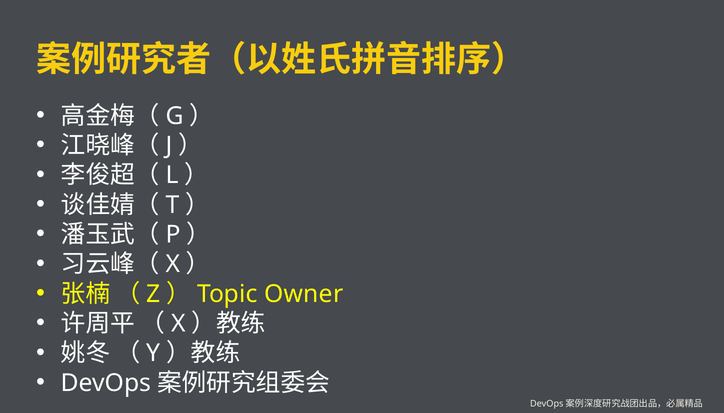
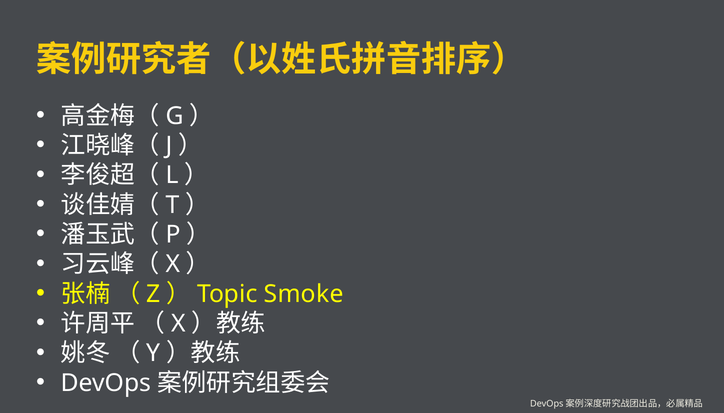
Owner: Owner -> Smoke (304, 294)
